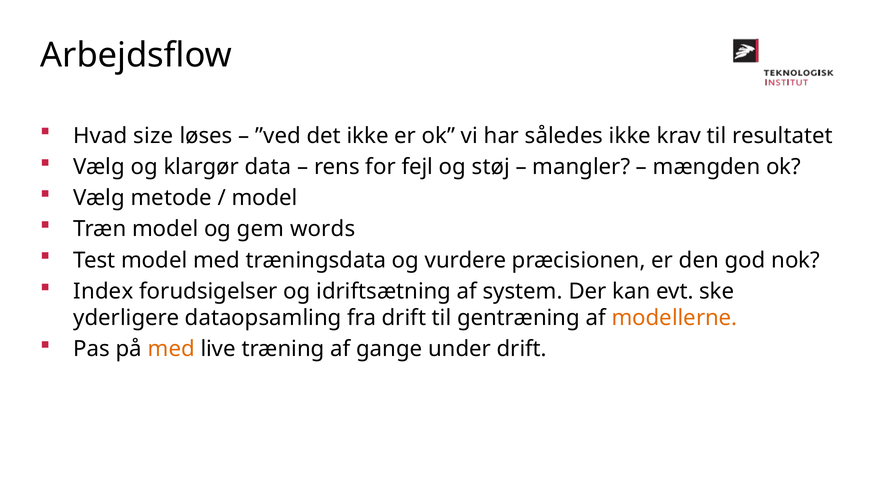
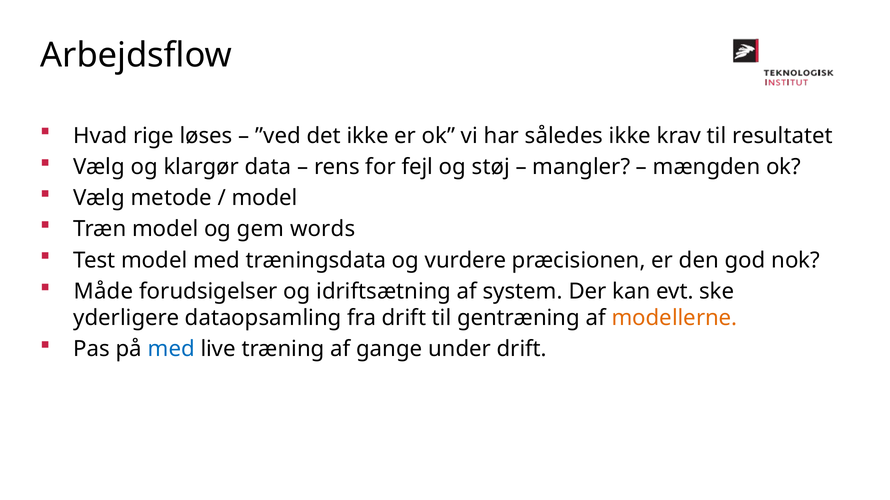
size: size -> rige (153, 136)
Index: Index -> Måde (103, 292)
med colour: orange -> blue (171, 350)
